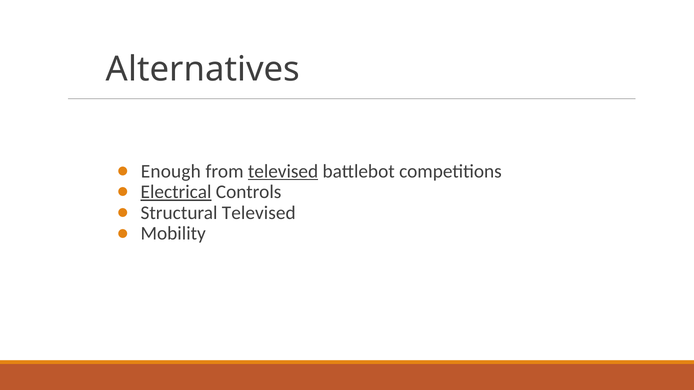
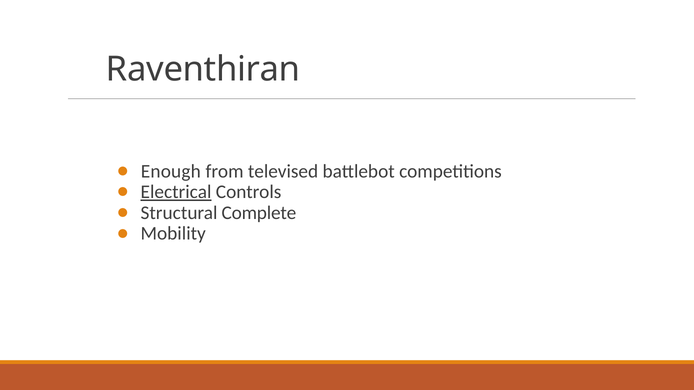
Alternatives: Alternatives -> Raventhiran (203, 69)
televised underline: present -> none (283, 171)
Structural Televised: Televised -> Complete (259, 213)
